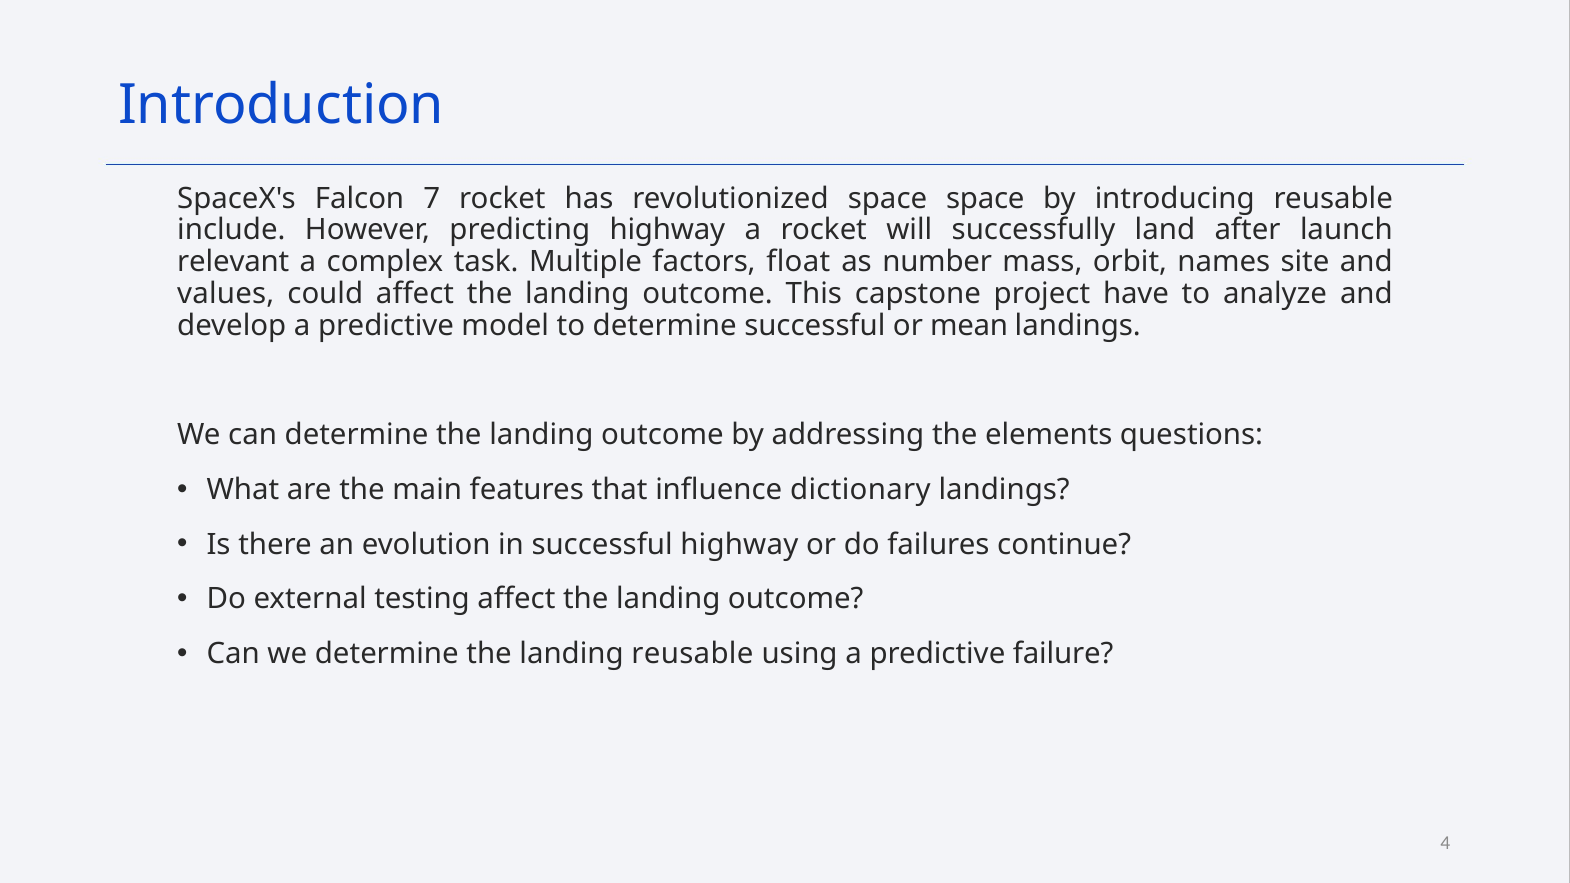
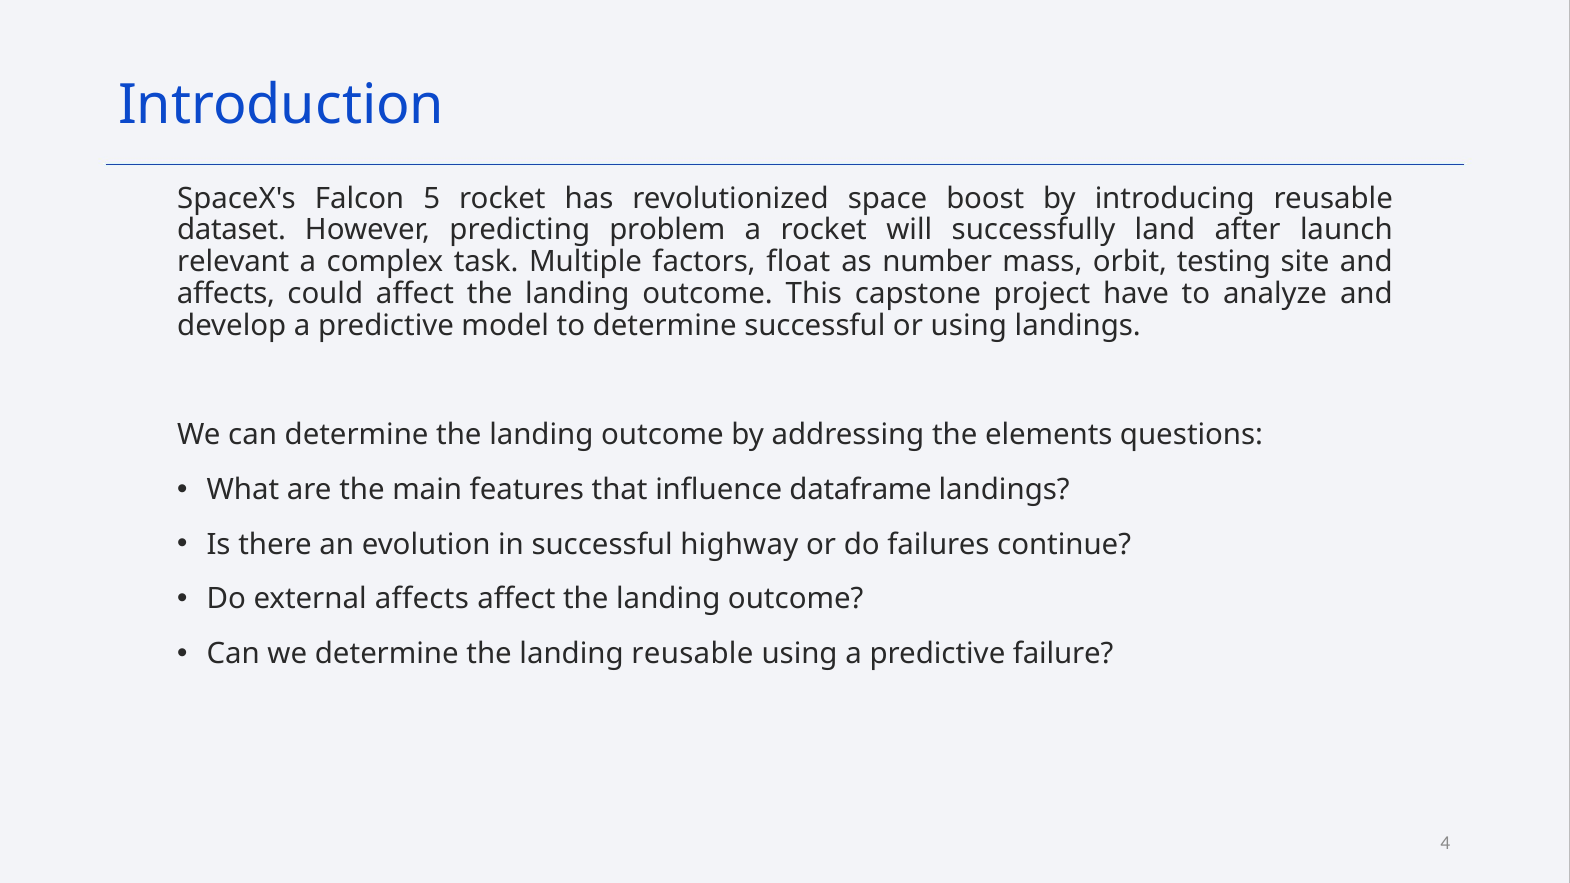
7: 7 -> 5 (432, 198)
space space: space -> boost (985, 198)
include: include -> dataset (232, 230)
predicting highway: highway -> problem (667, 230)
names: names -> testing (1224, 262)
values: values -> affects (226, 294)
or mean: mean -> using (969, 326)
dictionary: dictionary -> dataframe (861, 490)
external testing: testing -> affects (422, 599)
